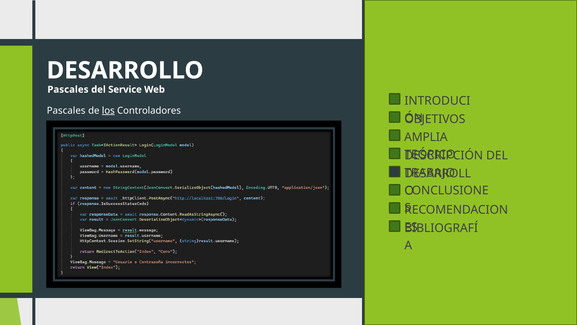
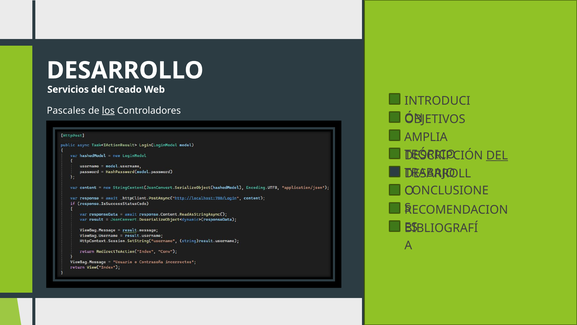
Pascales: Pascales -> Servicios (68, 89)
Service: Service -> Creado (125, 89)
DEL underline: none -> present (497, 155)
